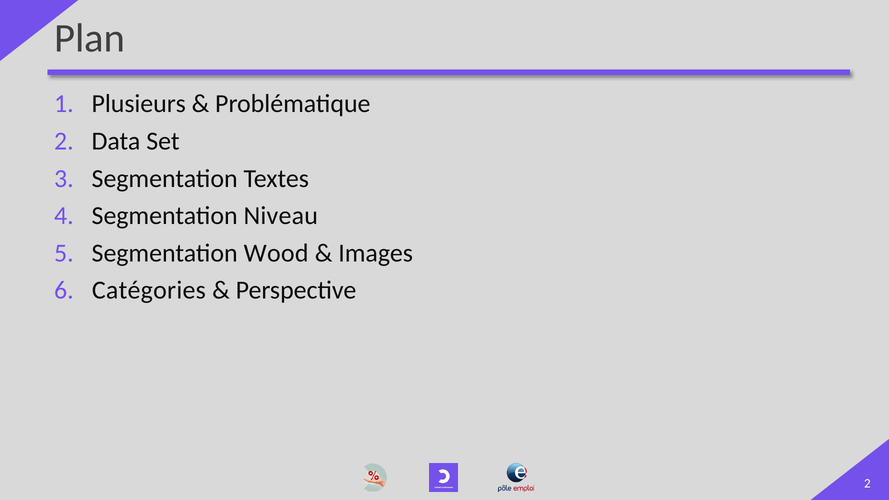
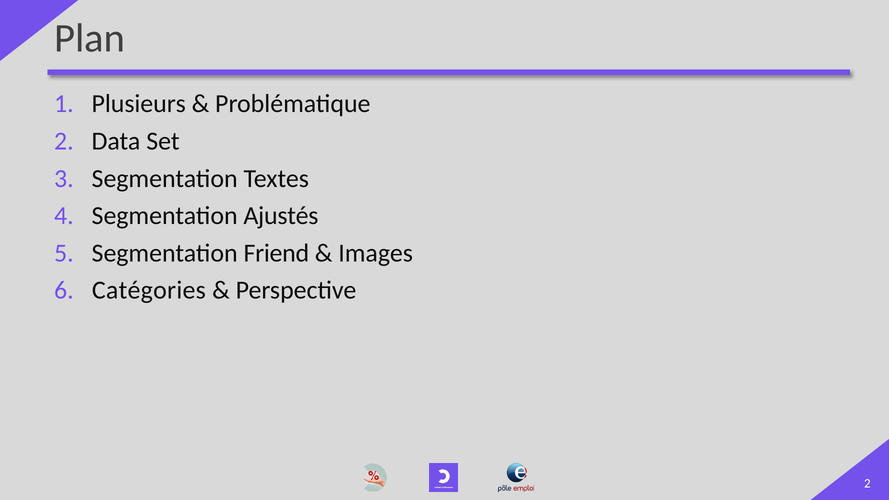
Niveau: Niveau -> Ajustés (281, 216)
Wood: Wood -> Friend (276, 253)
